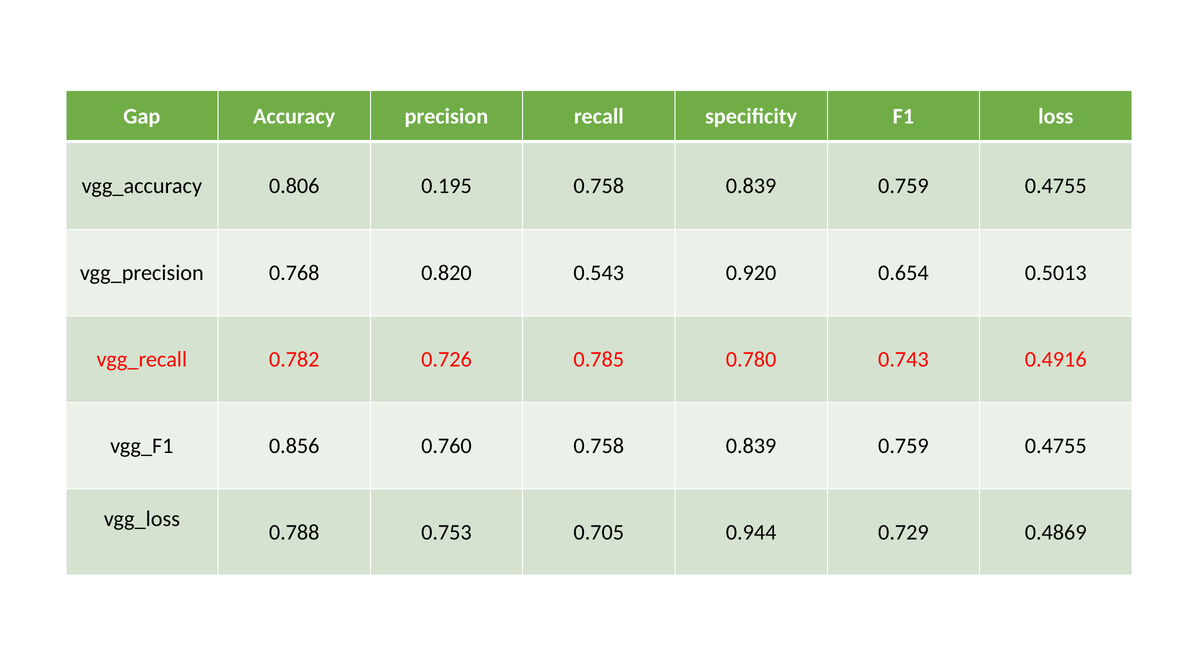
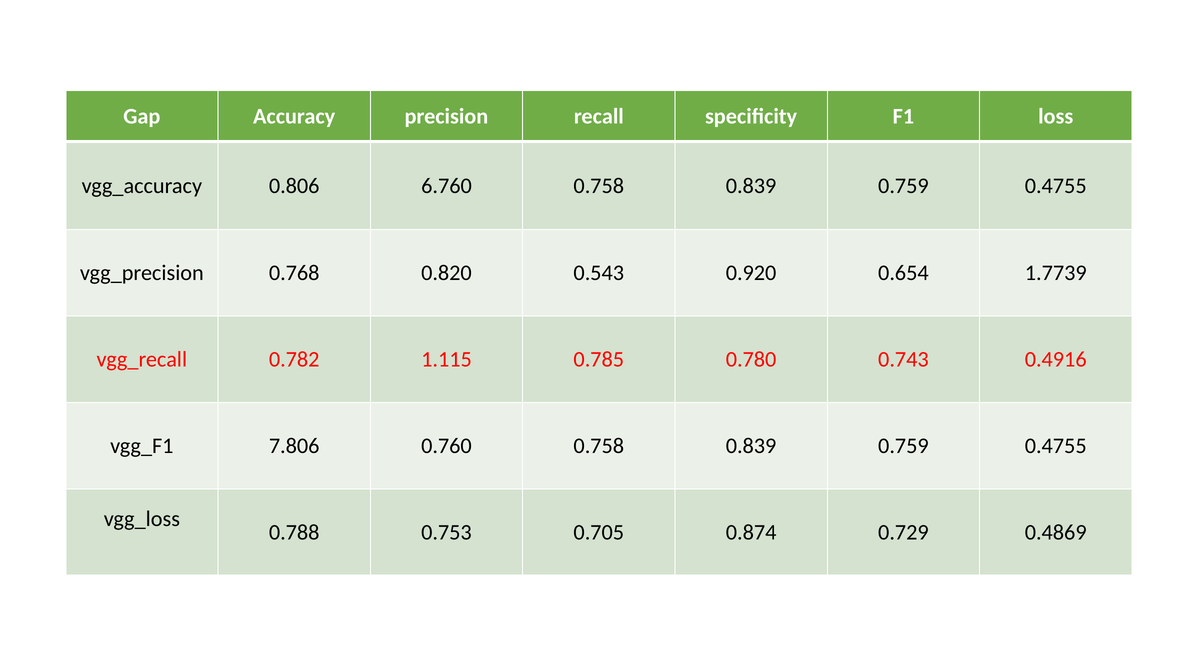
0.195: 0.195 -> 6.760 (446, 186)
0.5013: 0.5013 -> 1.7739 (1056, 273)
0.726: 0.726 -> 1.115 (446, 360)
0.856: 0.856 -> 7.806 (294, 446)
0.944: 0.944 -> 0.874 (751, 532)
